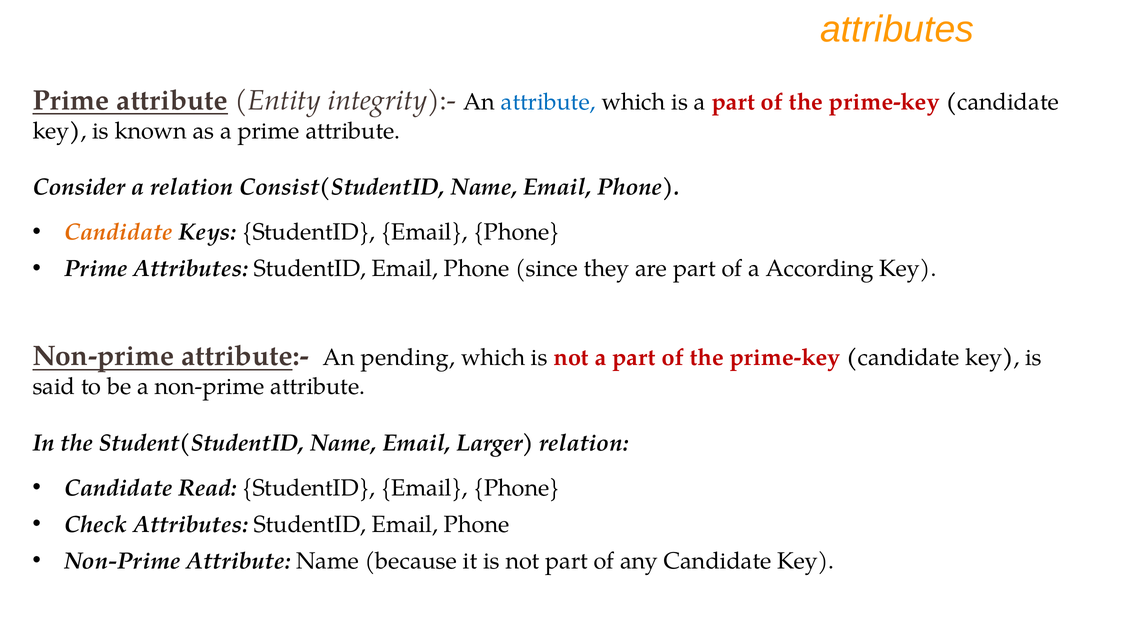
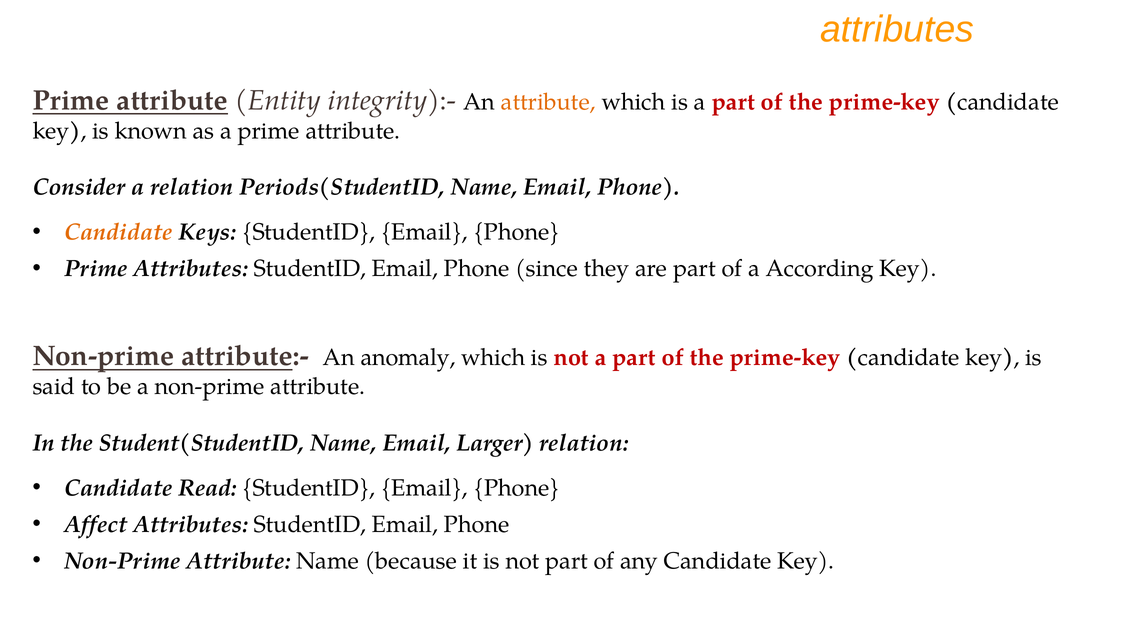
attribute colour: blue -> orange (548, 102)
Consist(StudentID: Consist(StudentID -> Periods(StudentID (342, 187)
pending: pending -> anomaly (408, 357)
Check: Check -> Affect (96, 524)
